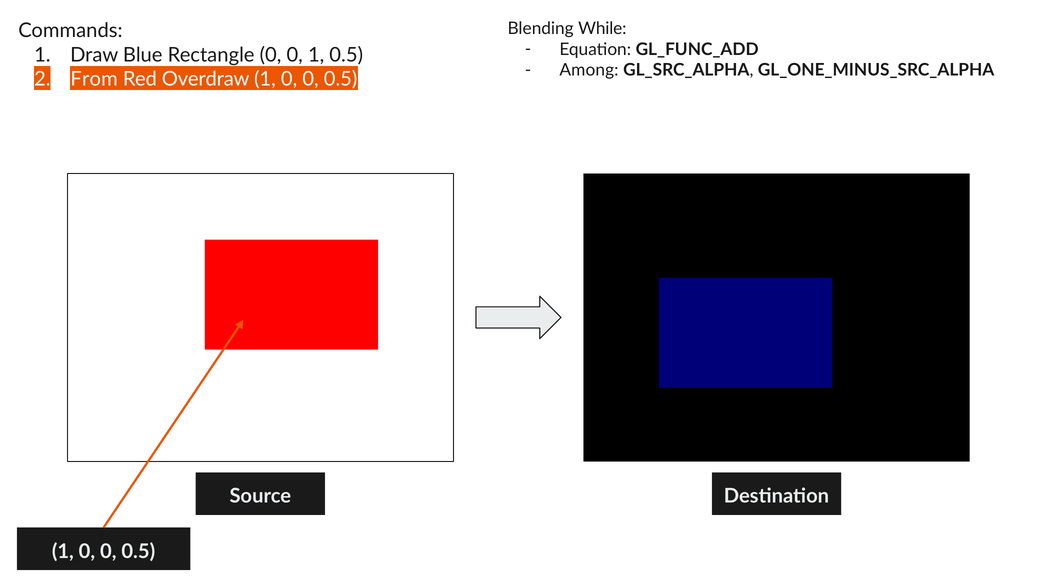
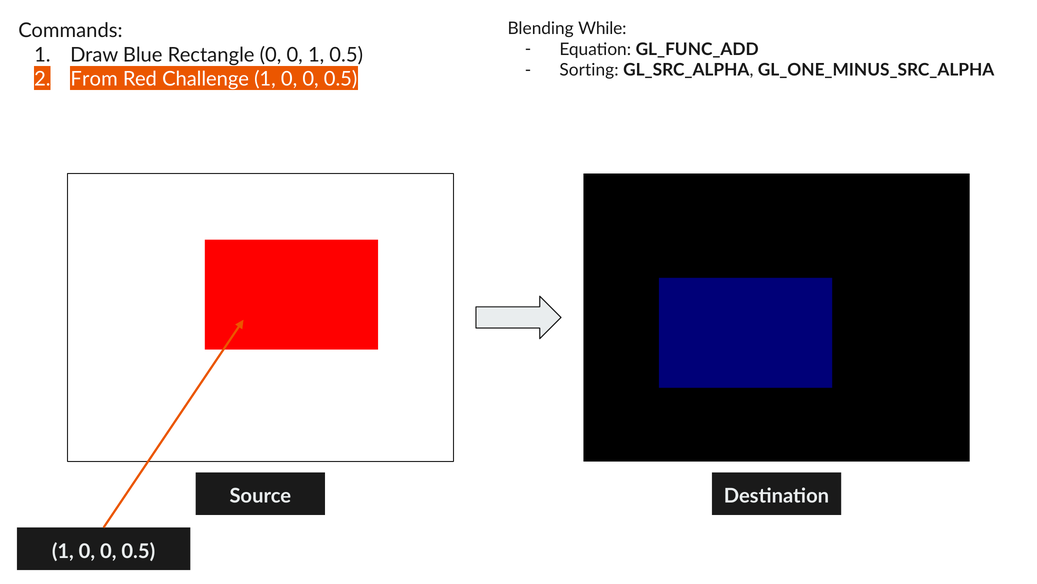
Among: Among -> Sorting (589, 70)
Overdraw: Overdraw -> Challenge (206, 79)
